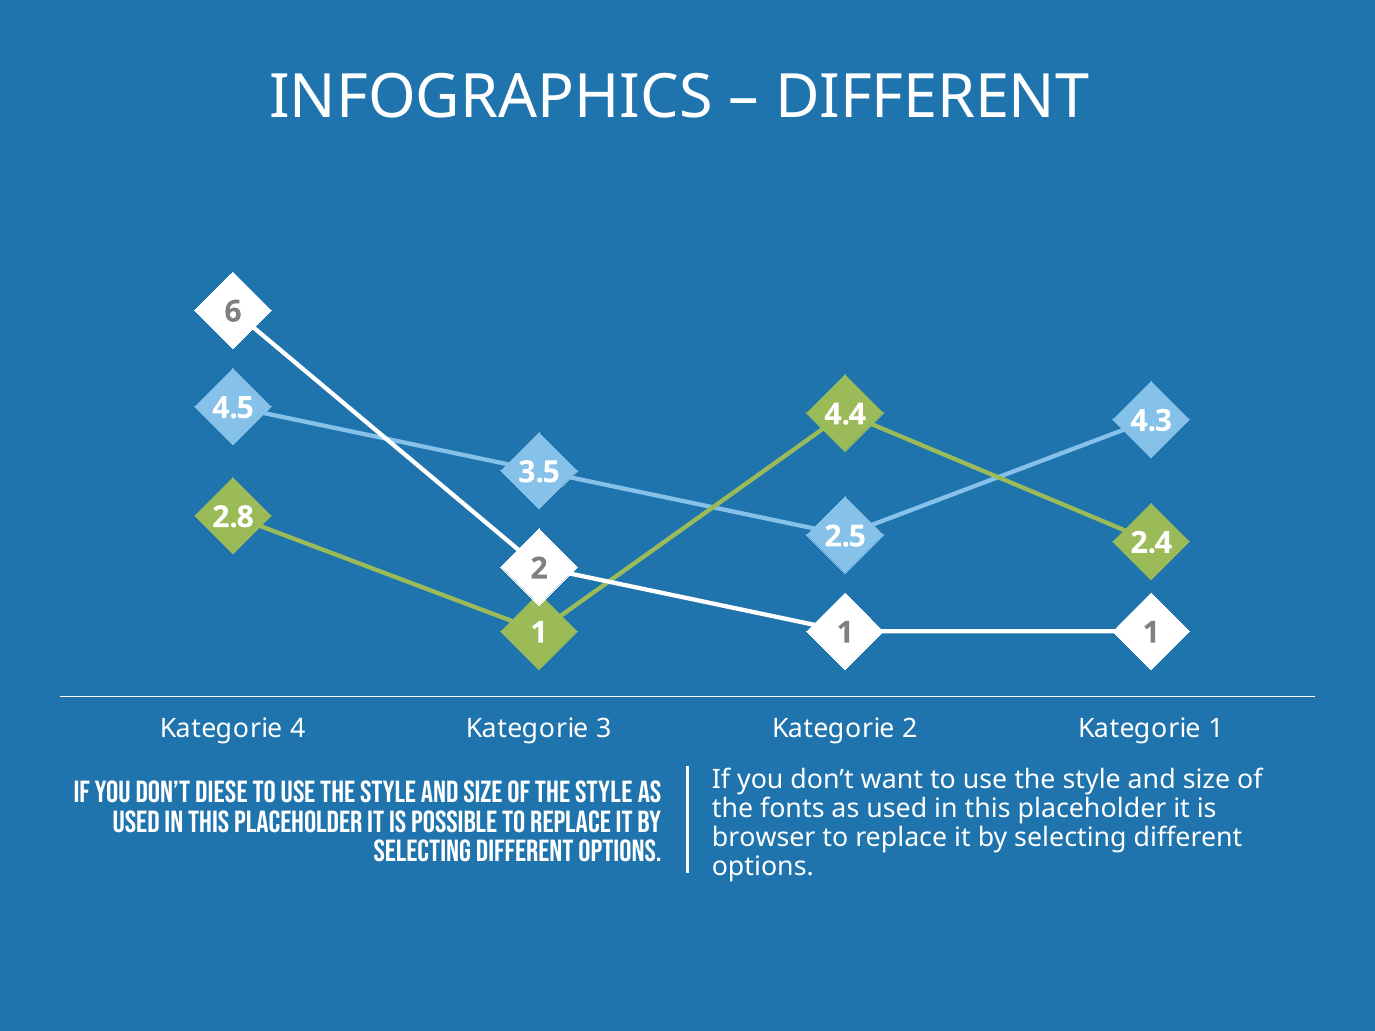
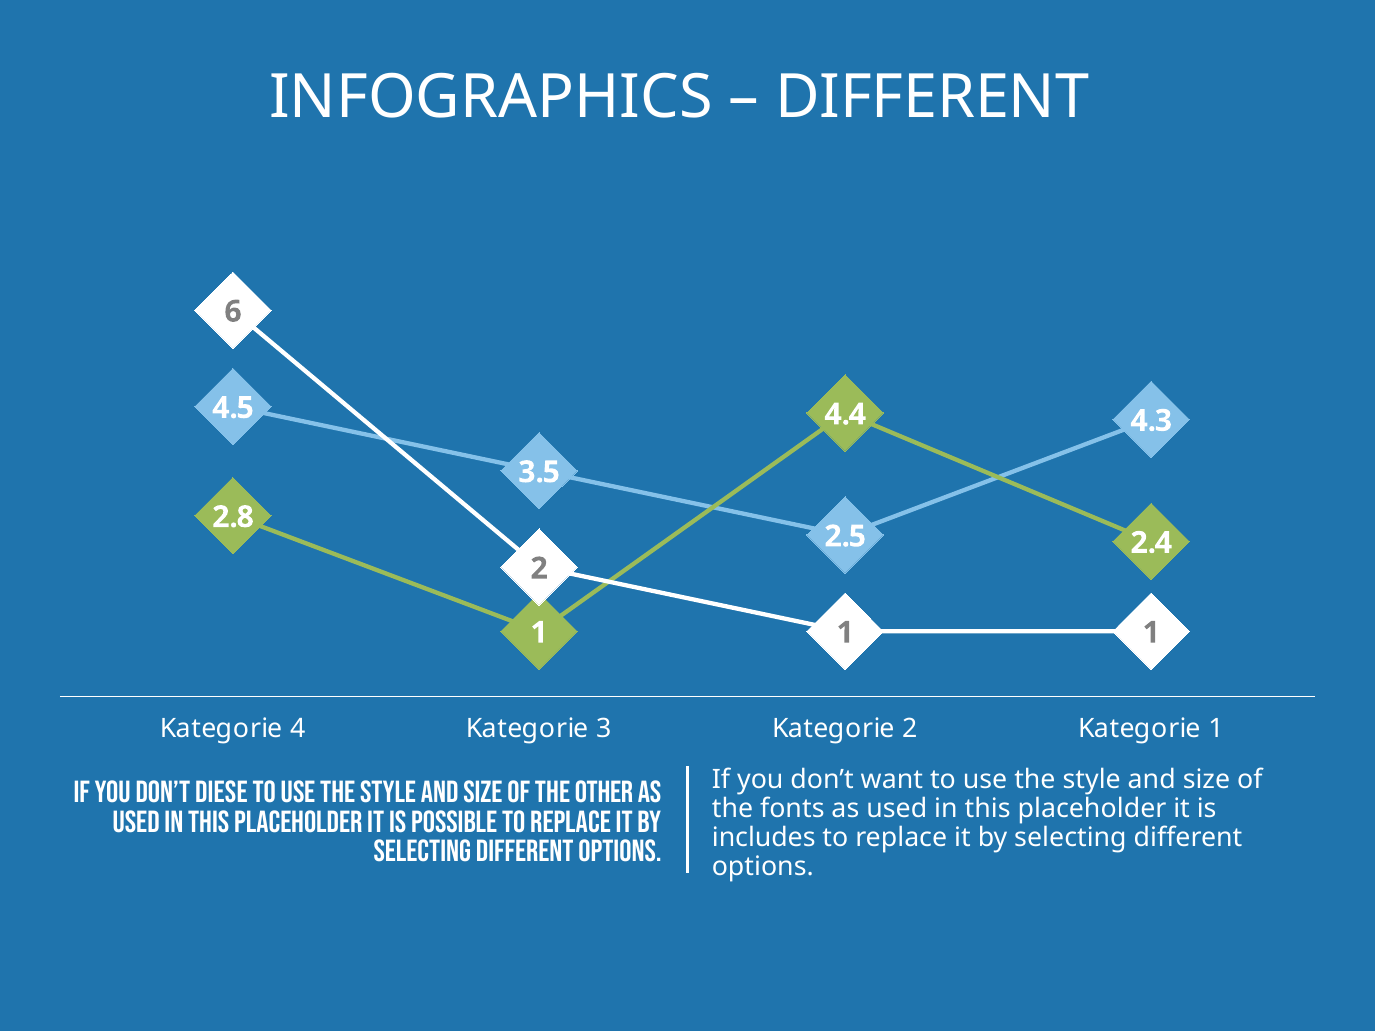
of the style: style -> other (604, 793)
browser: browser -> includes (764, 838)
